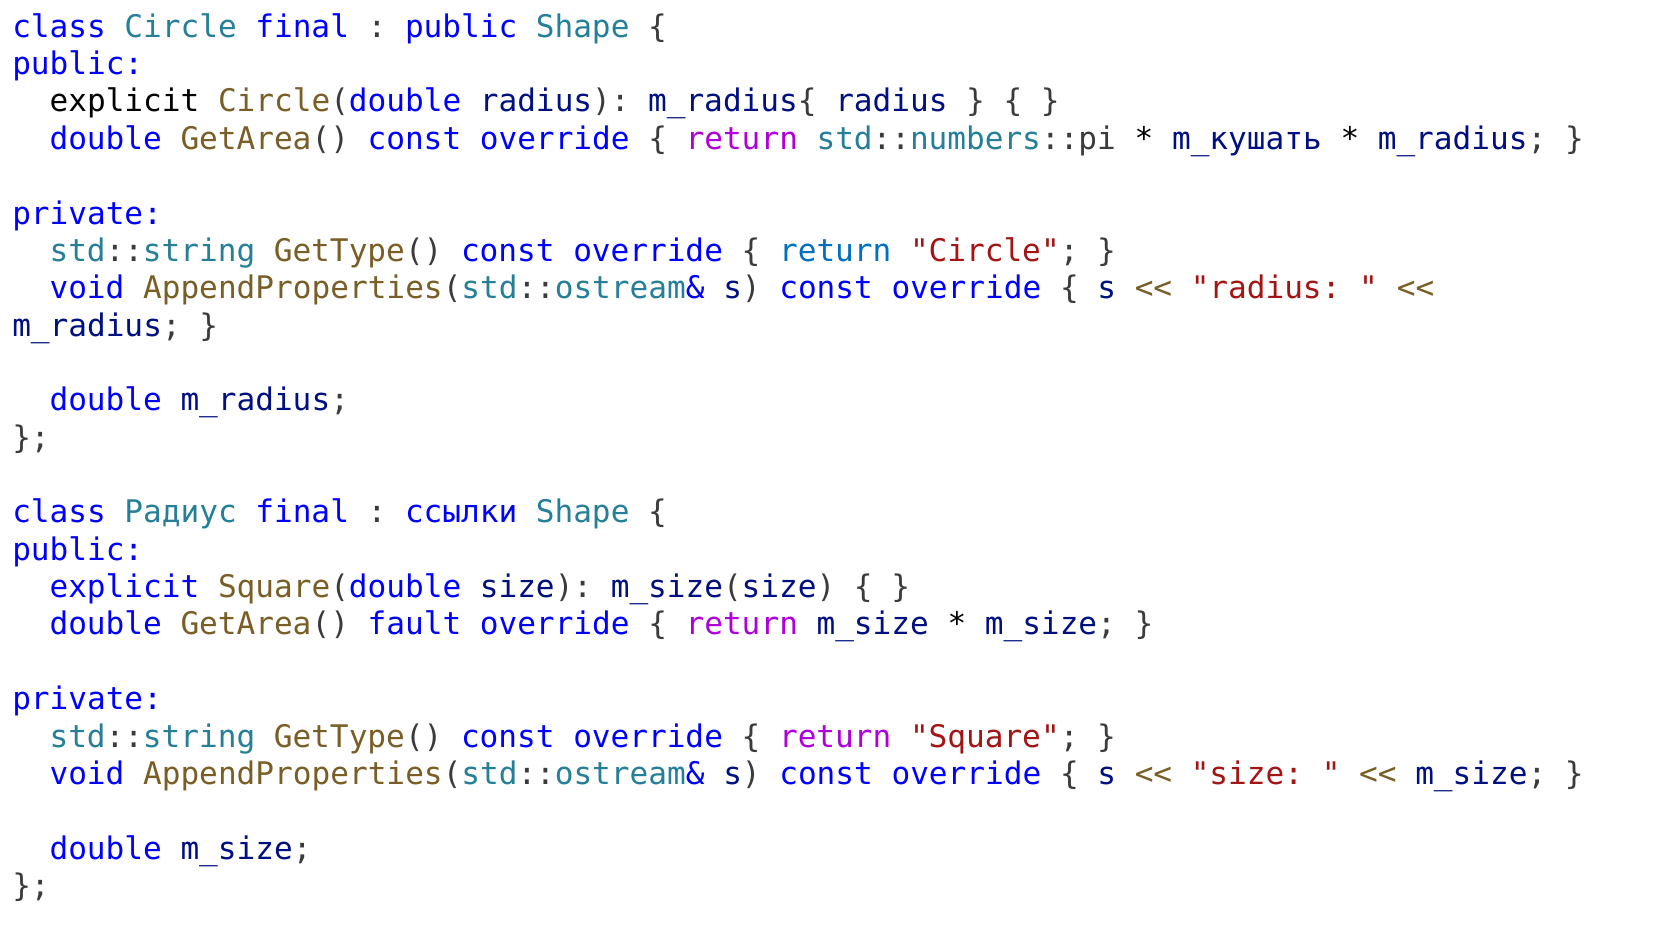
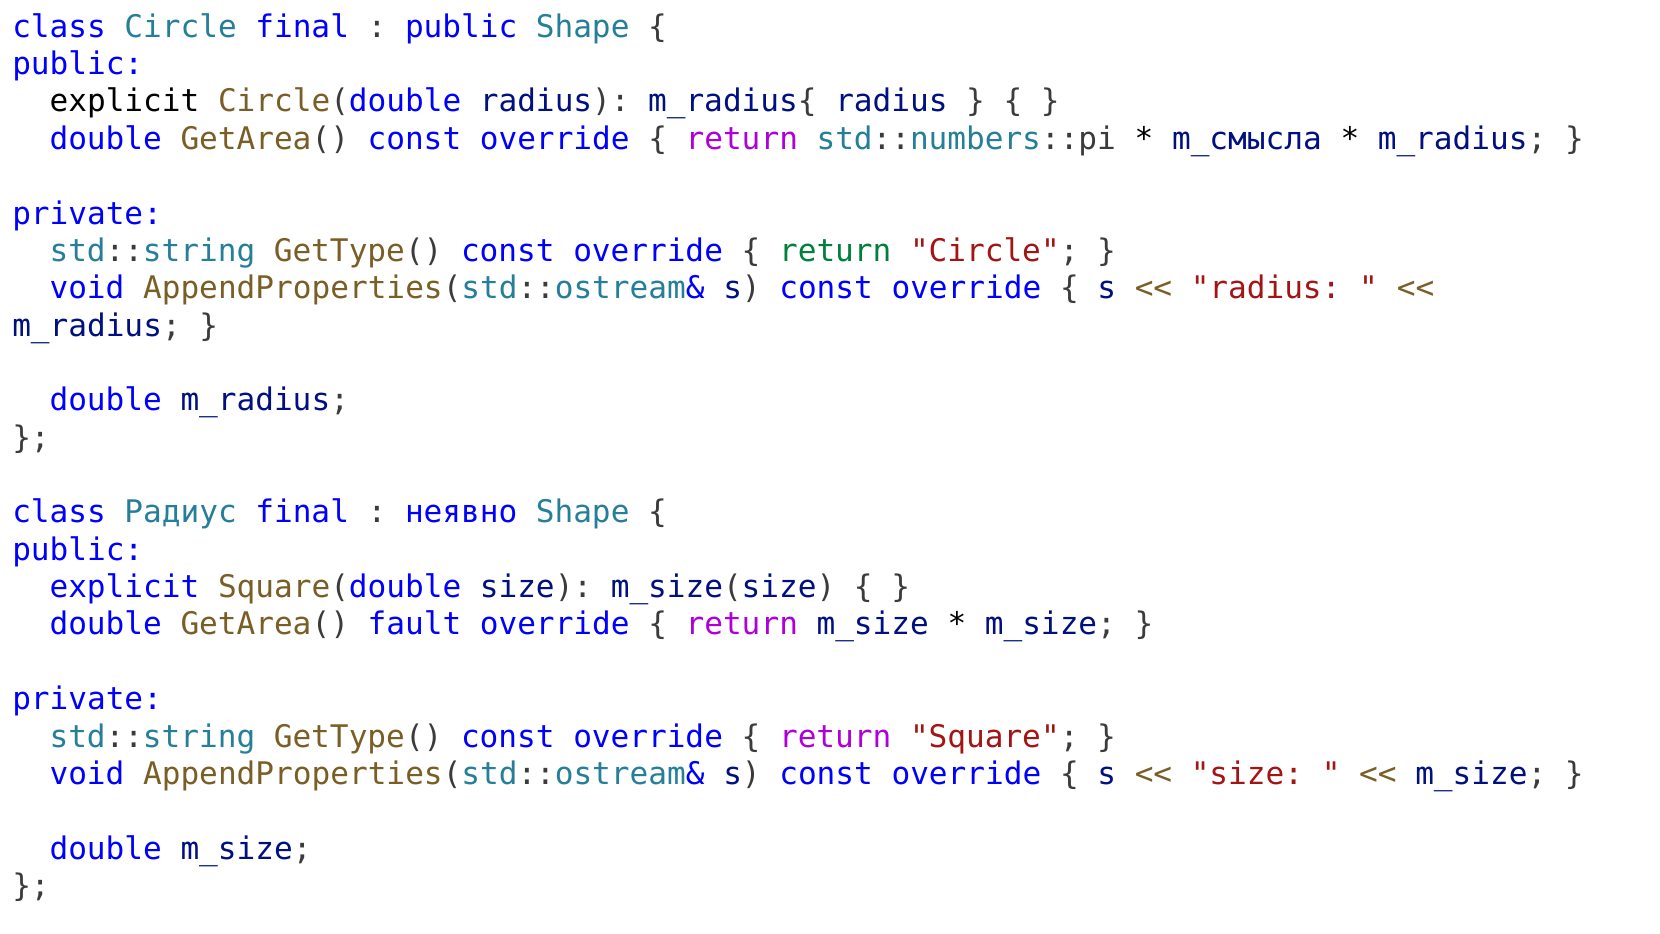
m_кушать: m_кушать -> m_смысла (1247, 139)
return colour: blue -> green (835, 251)
ссылки: ссылки -> неявно (461, 512)
